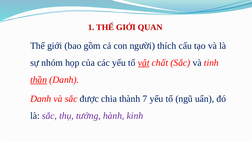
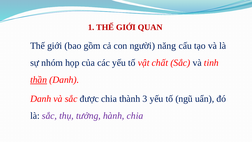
thích: thích -> năng (167, 46)
vật underline: present -> none (144, 63)
7: 7 -> 3 (145, 99)
hành kinh: kinh -> chia (135, 116)
